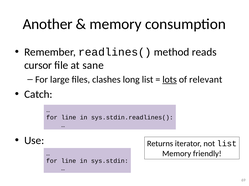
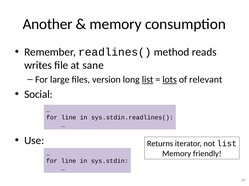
cursor: cursor -> writes (38, 66)
clashes: clashes -> version (106, 80)
list underline: none -> present (148, 80)
Catch: Catch -> Social (38, 95)
